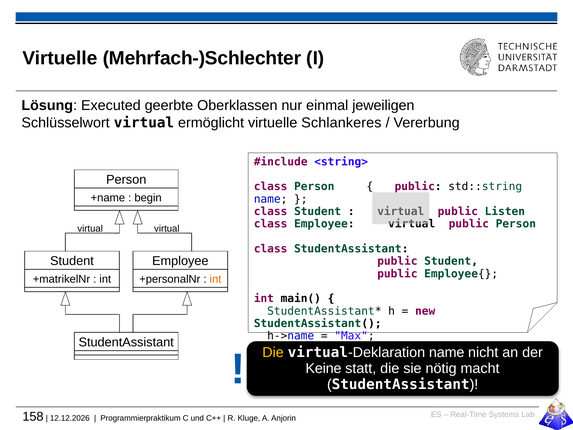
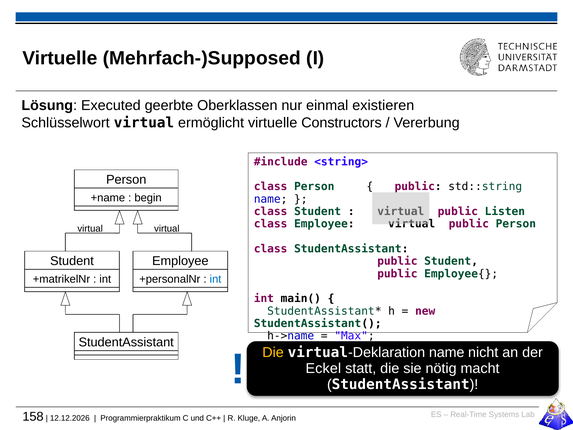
Mehrfach-)Schlechter: Mehrfach-)Schlechter -> Mehrfach-)Supposed (202, 58)
jeweiligen: jeweiligen -> existieren (383, 105)
Schlankeres: Schlankeres -> Constructors (341, 123)
int colour: orange -> blue (216, 279)
Keine: Keine -> Eckel (323, 368)
